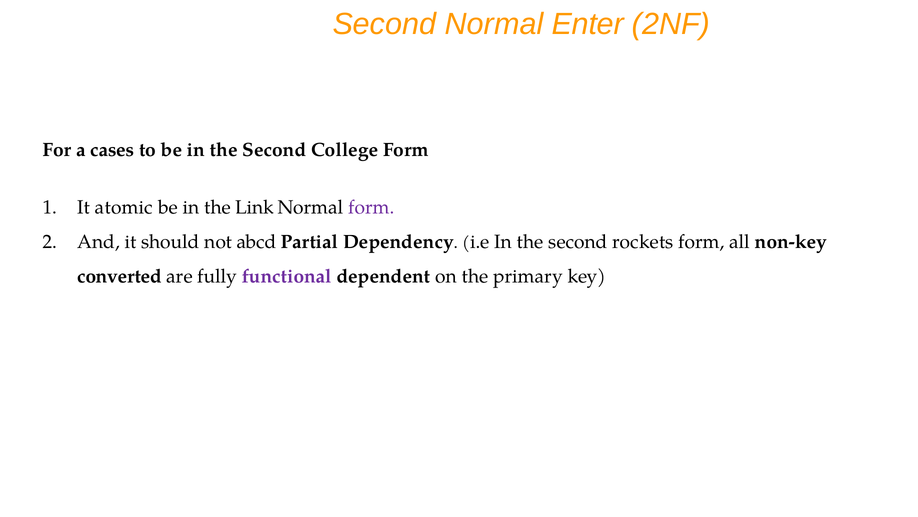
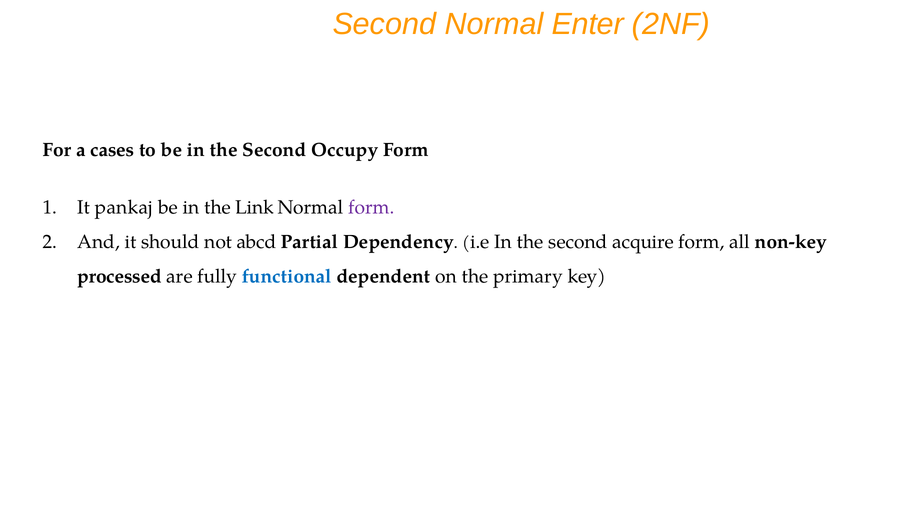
College: College -> Occupy (345, 150)
atomic: atomic -> pankaj (124, 207)
rockets: rockets -> acquire (643, 241)
converted: converted -> processed (120, 276)
functional colour: purple -> blue (287, 276)
